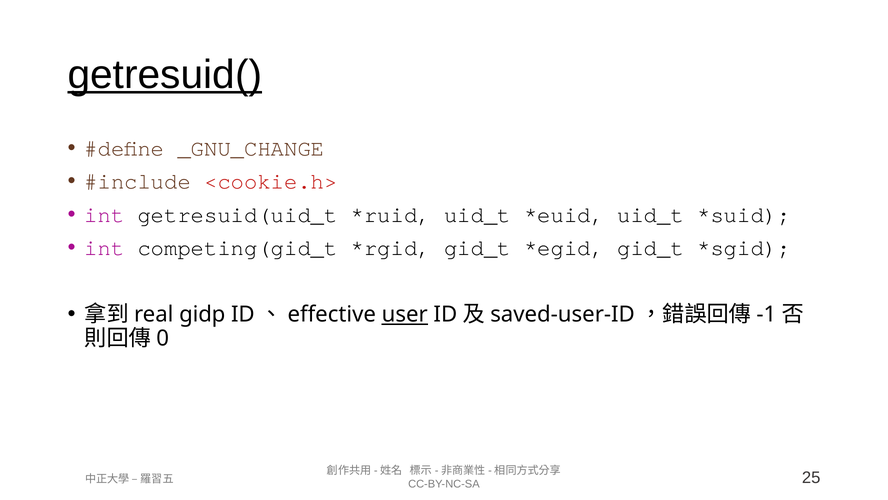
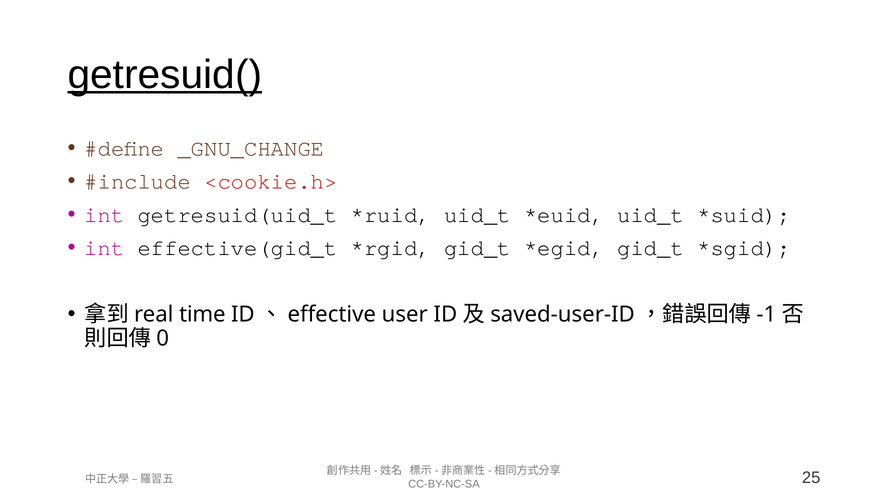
competing(gid_t: competing(gid_t -> effective(gid_t (238, 248)
gidp: gidp -> time (202, 314)
user underline: present -> none (405, 314)
